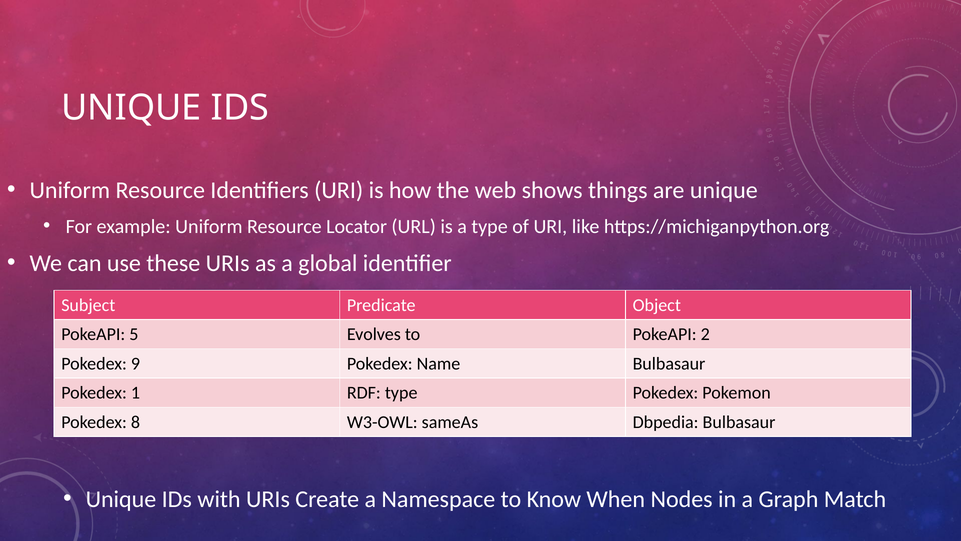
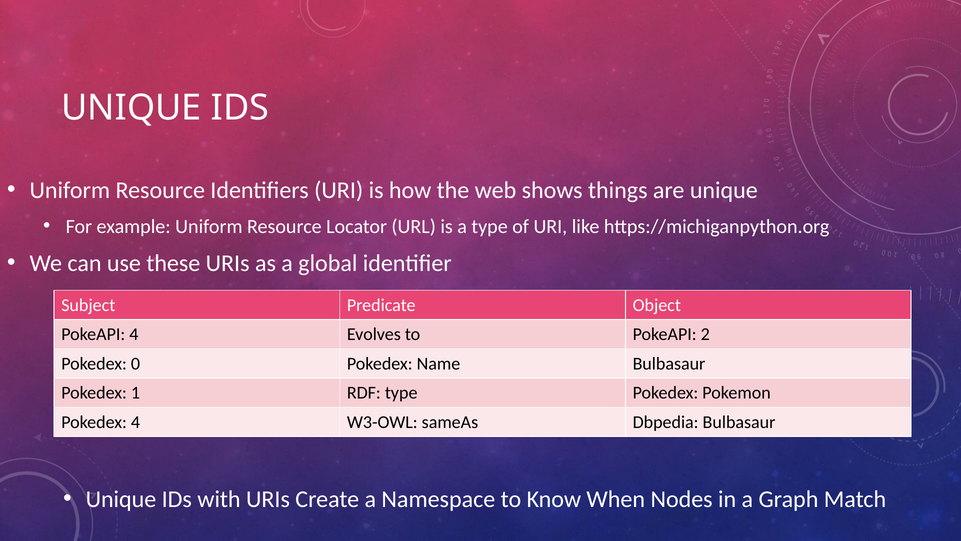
PokeAPI 5: 5 -> 4 (134, 334)
9: 9 -> 0 (136, 363)
Pokedex 8: 8 -> 4 (136, 422)
